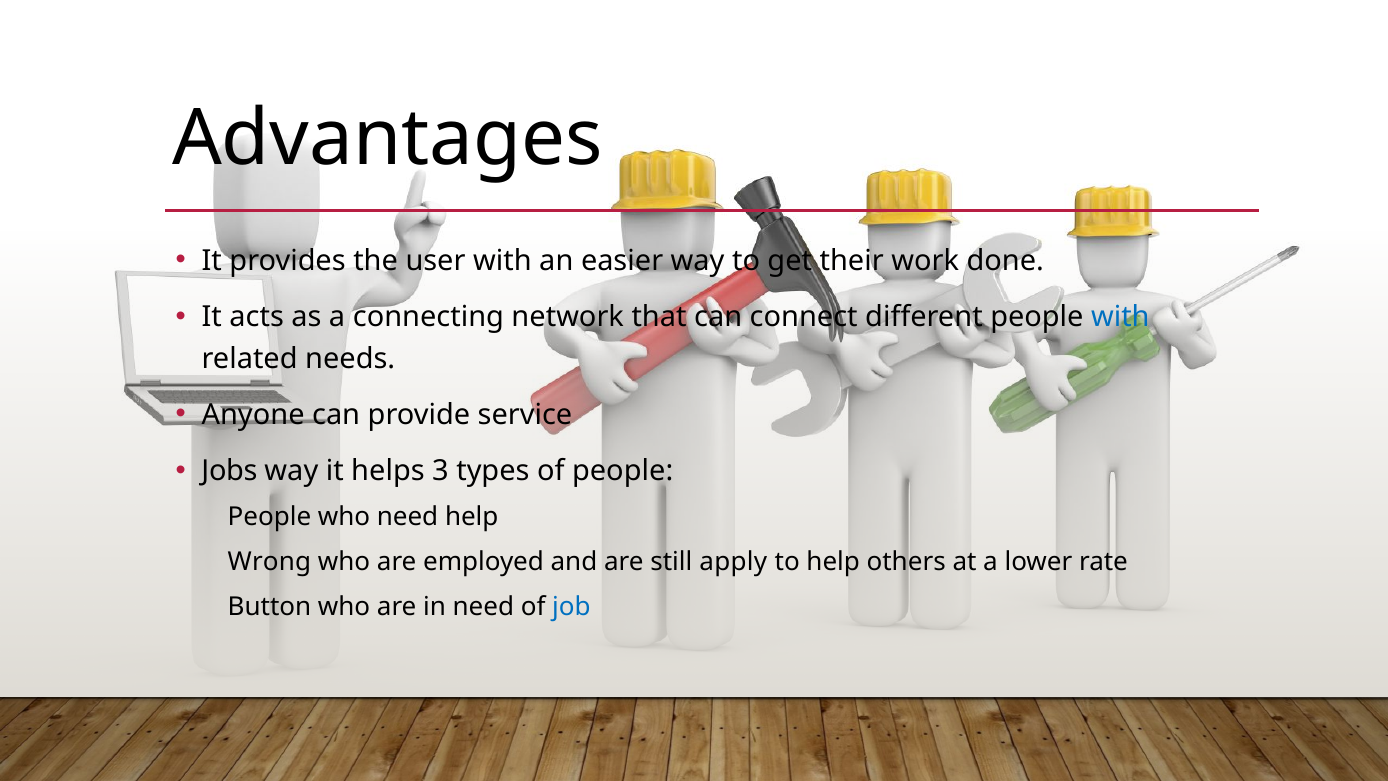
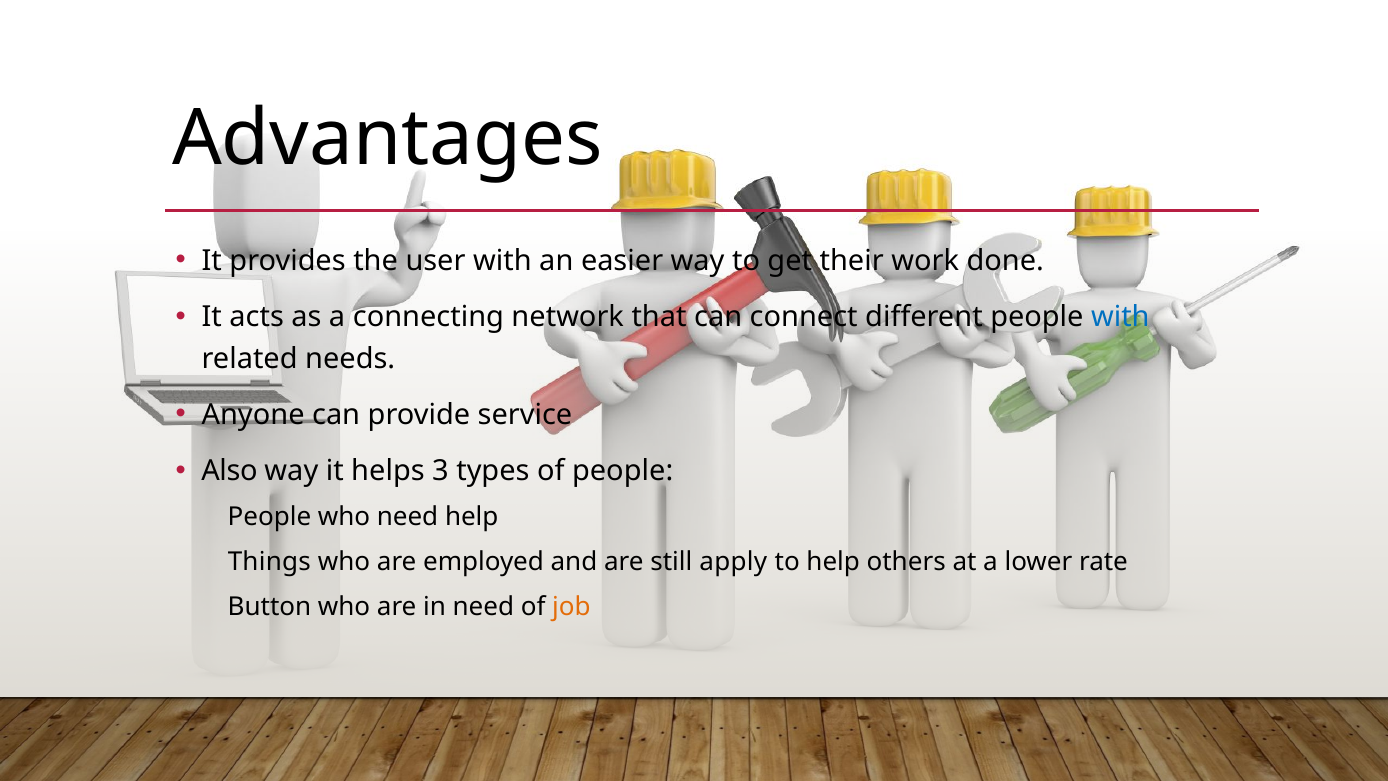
Jobs: Jobs -> Also (229, 471)
Wrong: Wrong -> Things (269, 562)
job colour: blue -> orange (571, 606)
